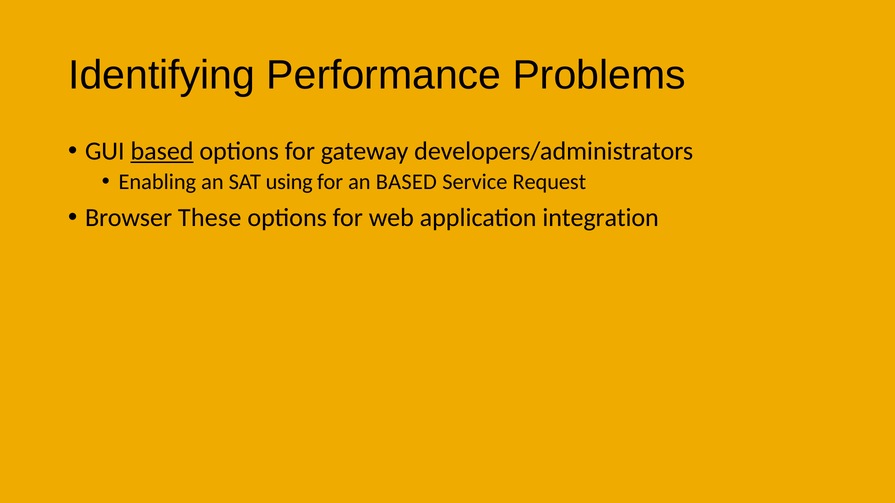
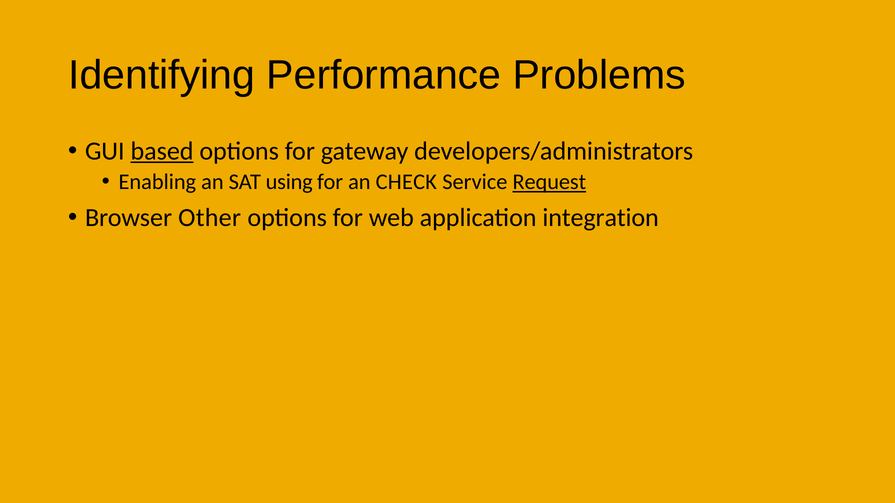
an BASED: BASED -> CHECK (406, 182)
Request underline: none -> present (549, 182)
These: These -> Other (210, 218)
